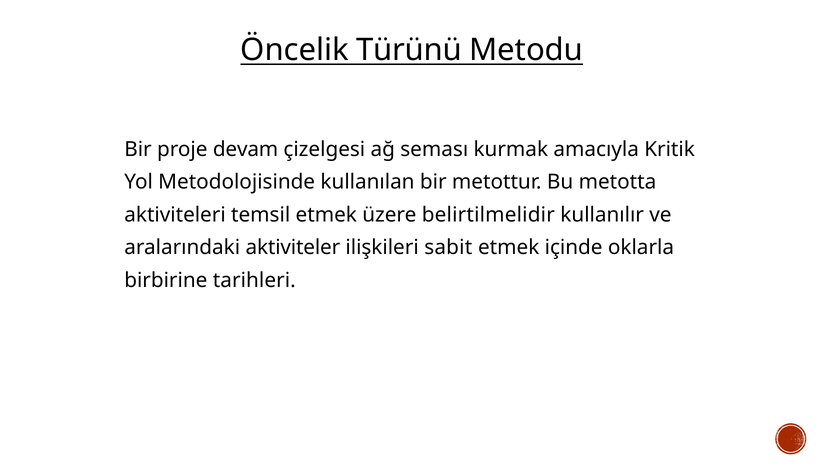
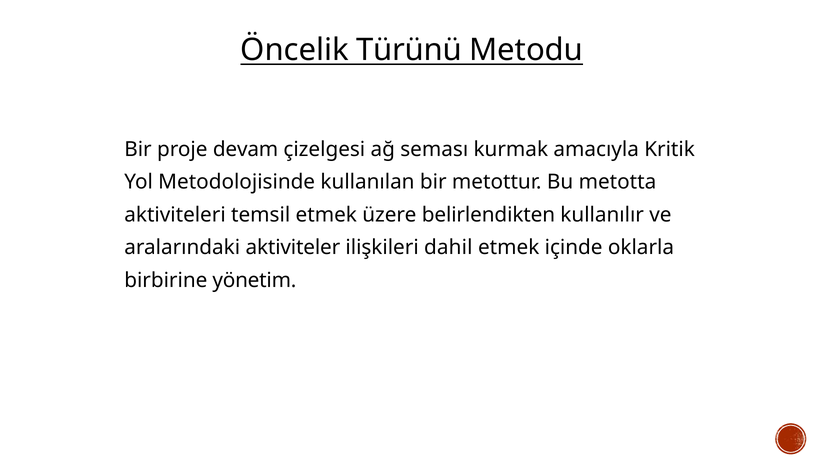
belirtilmelidir: belirtilmelidir -> belirlendikten (488, 215)
sabit: sabit -> dahil (448, 248)
tarihleri: tarihleri -> yönetim (254, 280)
